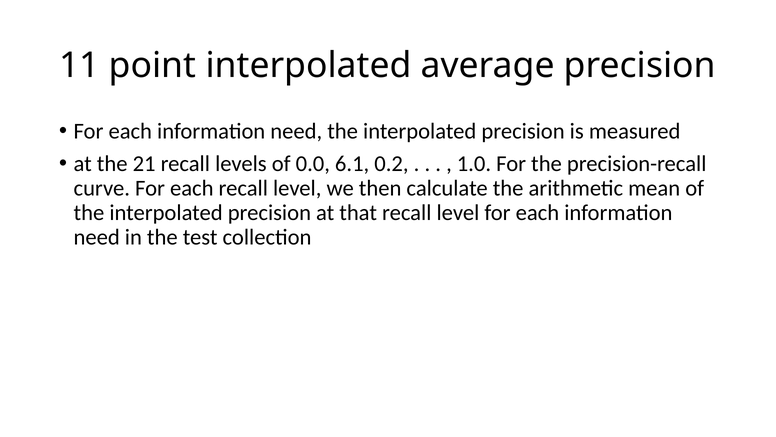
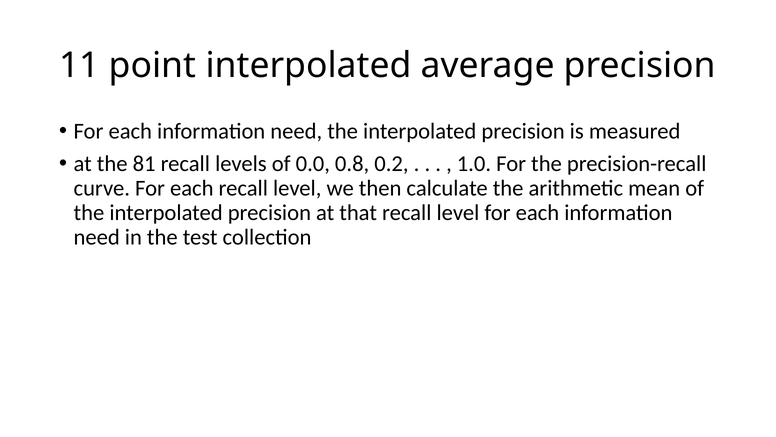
21: 21 -> 81 (144, 164)
6.1: 6.1 -> 0.8 (352, 164)
